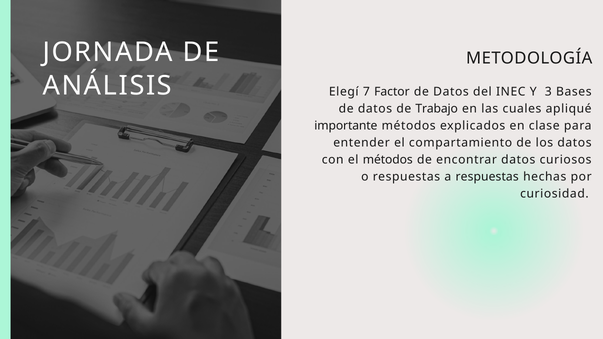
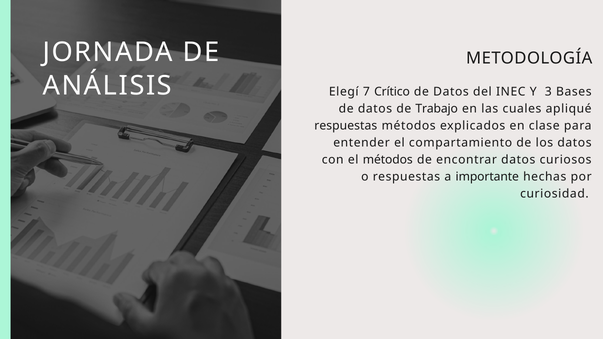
Factor: Factor -> Crítico (392, 92)
importante: importante -> respuestas (346, 126)
a respuestas: respuestas -> importante (487, 177)
